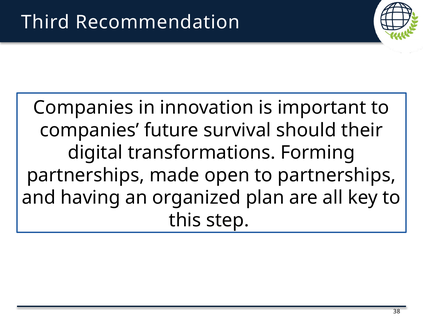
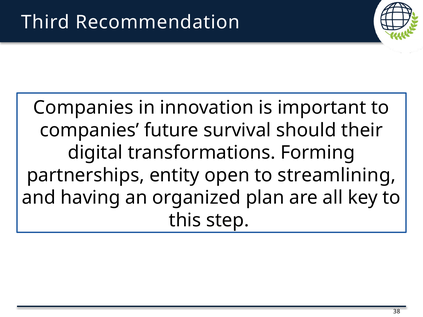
made: made -> entity (174, 175)
to partnerships: partnerships -> streamlining (337, 175)
